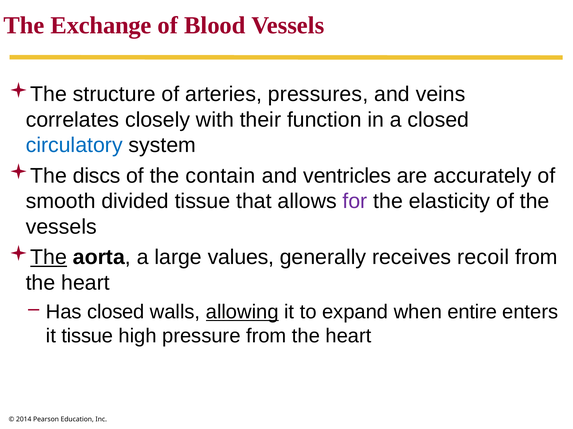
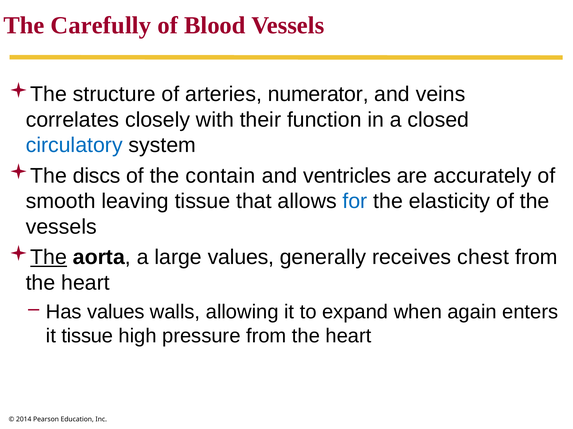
Exchange: Exchange -> Carefully (101, 25)
pressures: pressures -> numerator (318, 94)
divided: divided -> leaving (135, 202)
for colour: purple -> blue (355, 202)
recoil: recoil -> chest (483, 258)
Has closed: closed -> values (116, 312)
allowing underline: present -> none (242, 312)
entire: entire -> again (472, 312)
